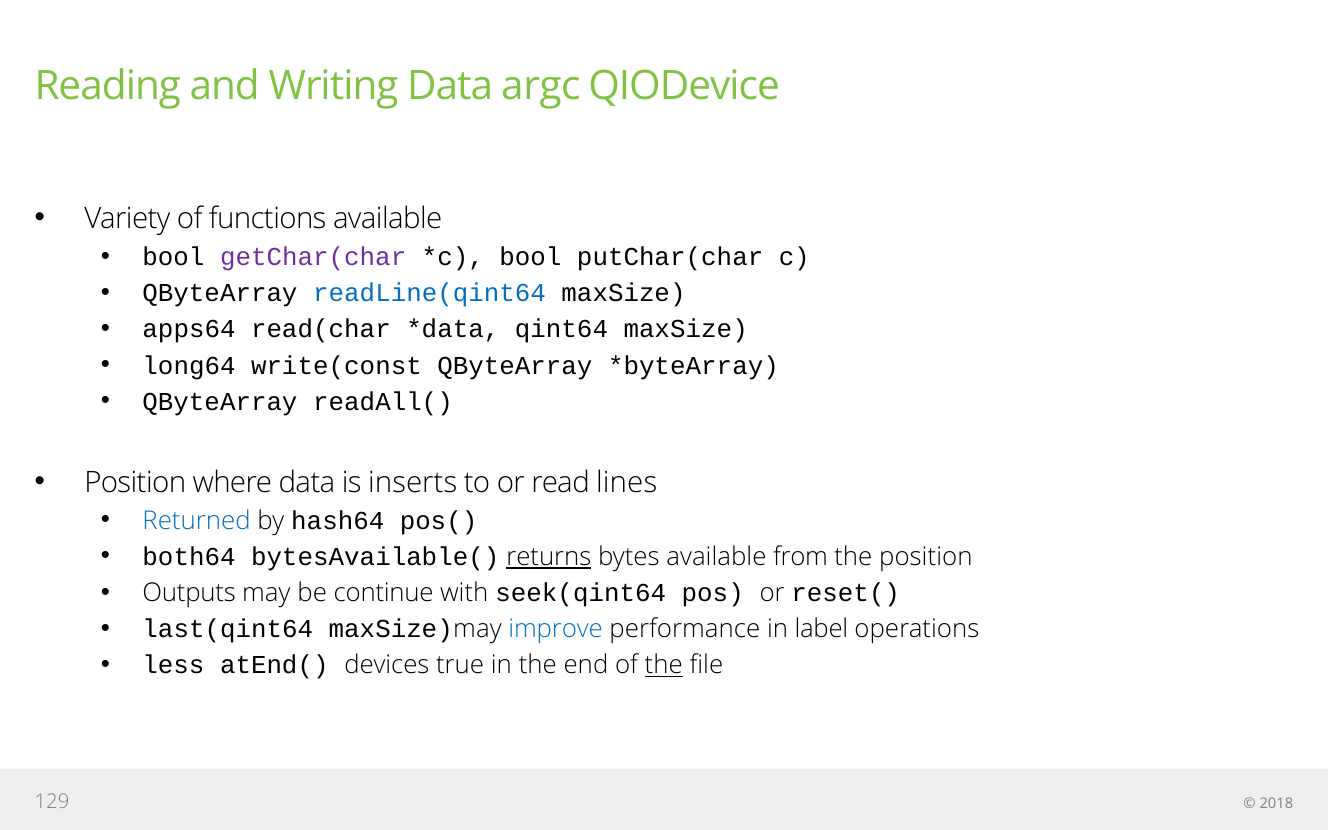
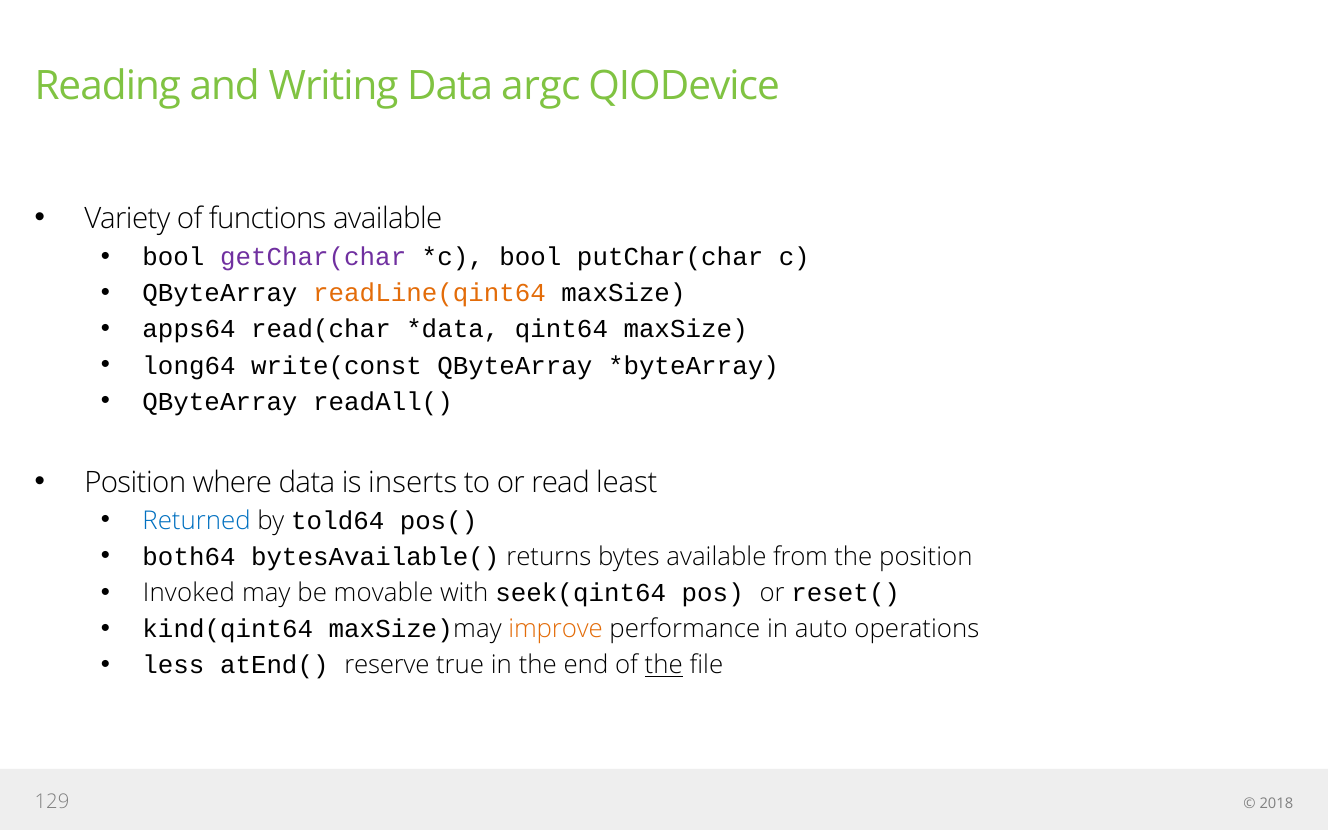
readLine(qint64 colour: blue -> orange (430, 293)
lines: lines -> least (627, 482)
hash64: hash64 -> told64 (338, 520)
returns underline: present -> none (549, 557)
Outputs: Outputs -> Invoked (189, 593)
continue: continue -> movable (383, 593)
last(qint64: last(qint64 -> kind(qint64 (228, 629)
improve colour: blue -> orange (556, 629)
label: label -> auto (821, 629)
devices: devices -> reserve (387, 665)
